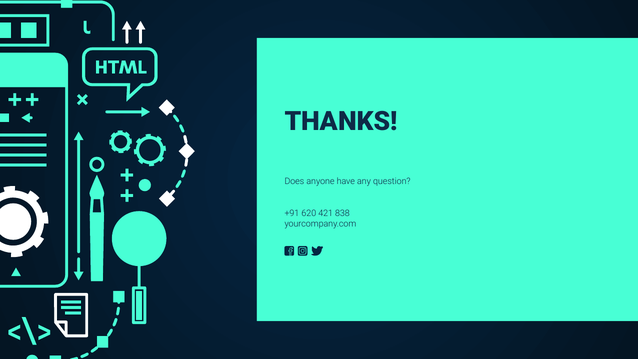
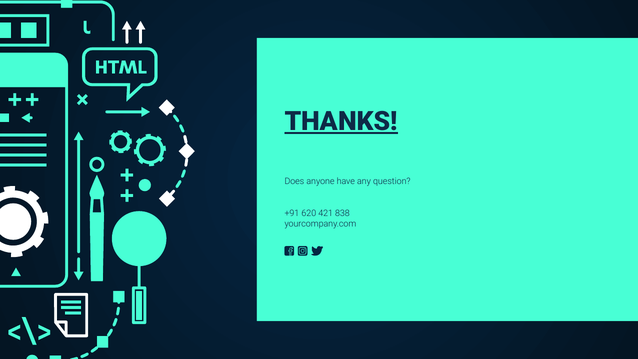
THANKS underline: none -> present (341, 122)
